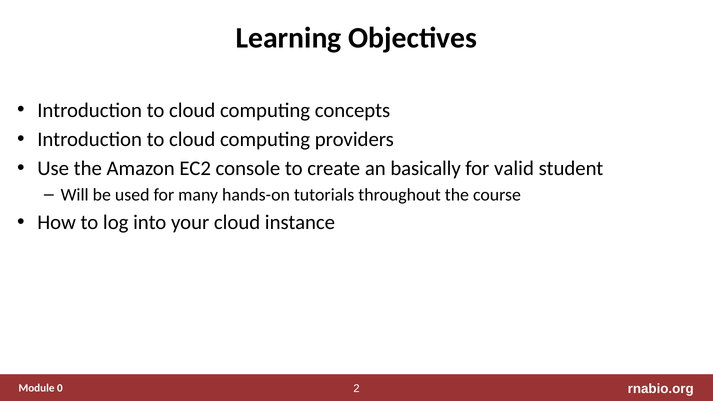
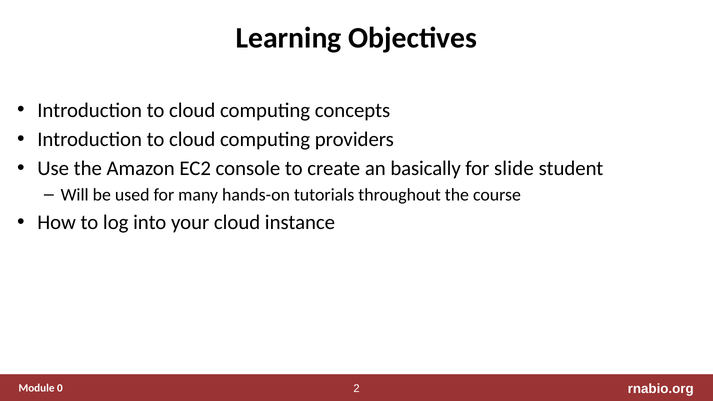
valid: valid -> slide (514, 168)
